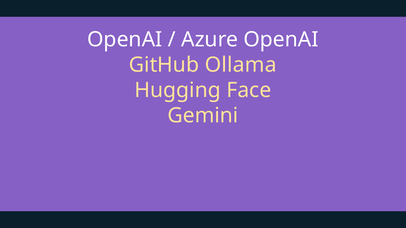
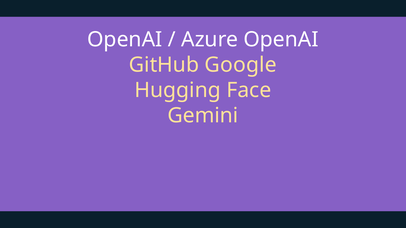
Ollama: Ollama -> Google (241, 65)
